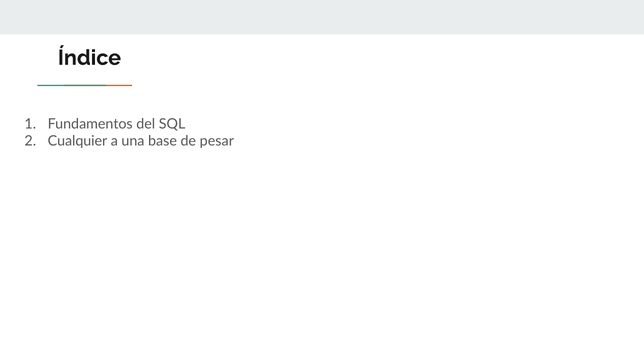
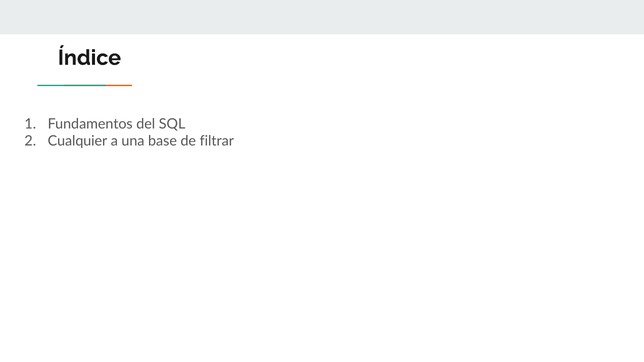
pesar: pesar -> filtrar (217, 141)
